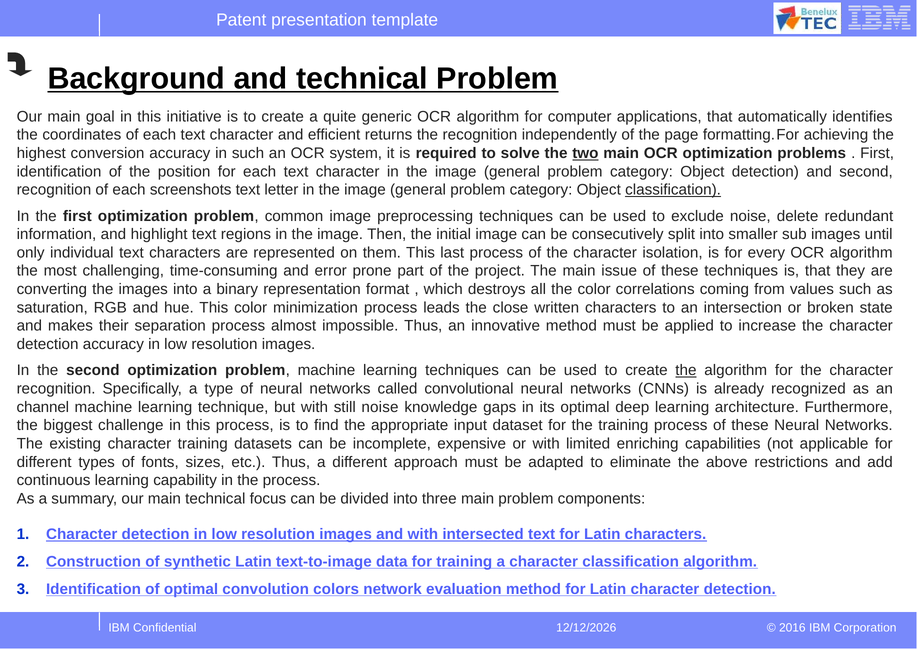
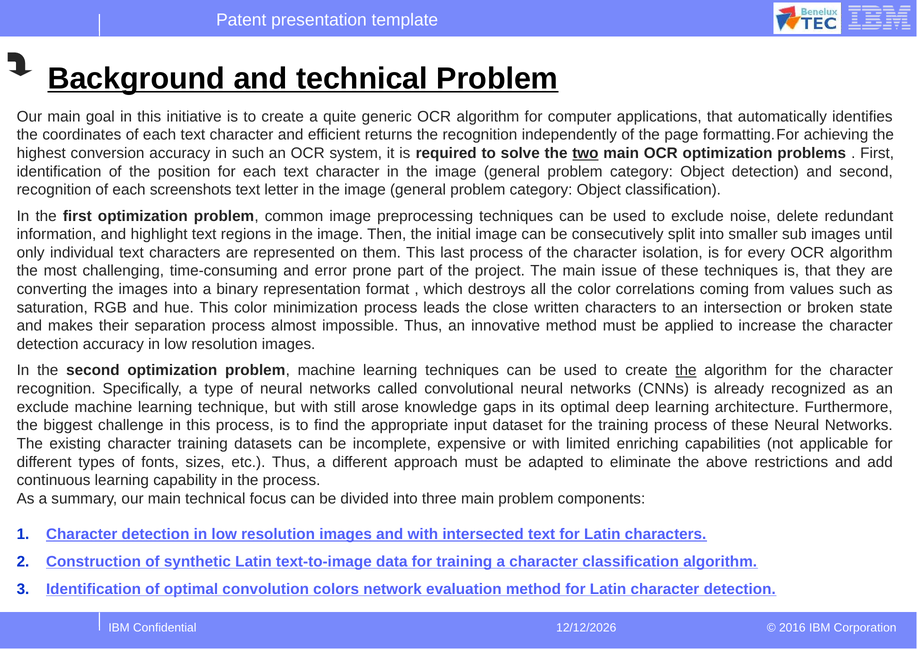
classification underline: present -> none (673, 190)
channel: channel -> exclude (43, 407)
still noise: noise -> arose (380, 407)
